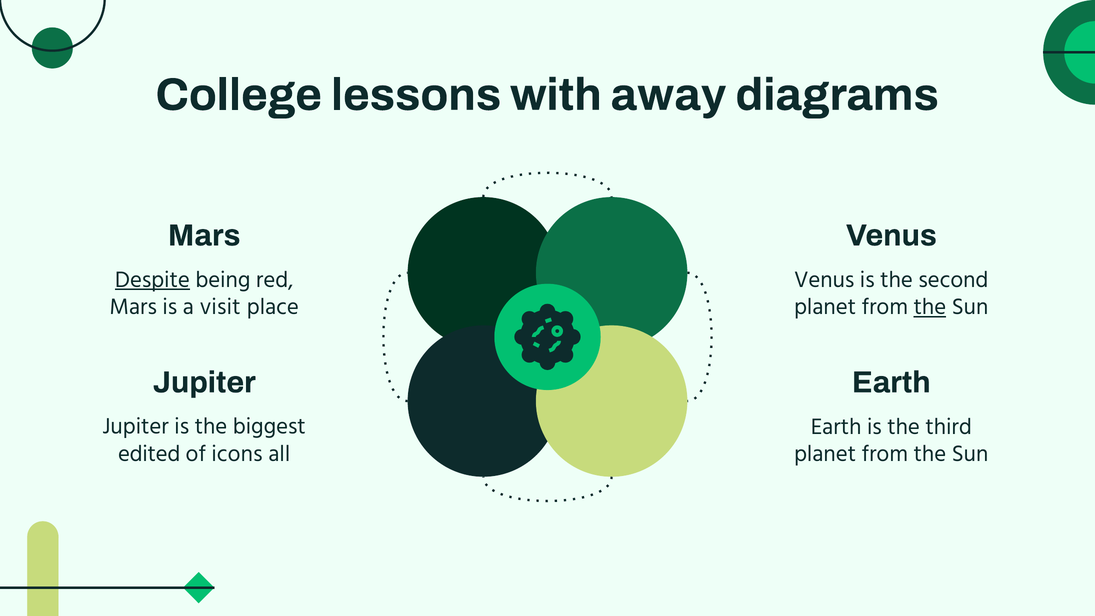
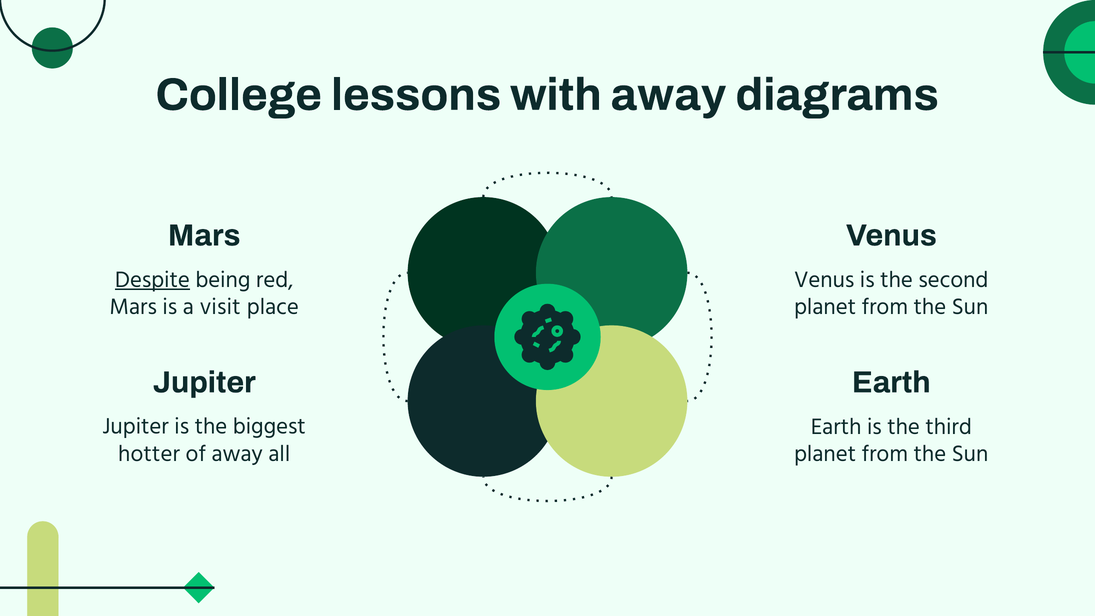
the underline: present -> none (930, 307)
edited: edited -> hotter (149, 454)
of icons: icons -> away (237, 454)
